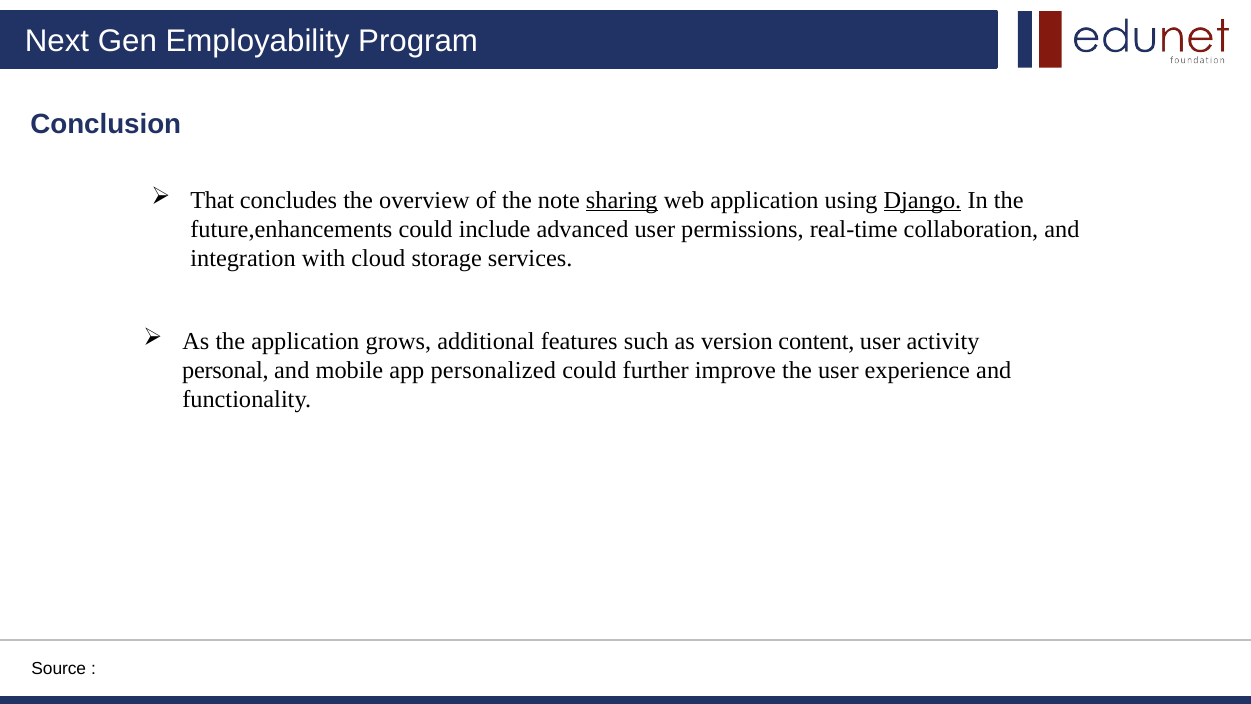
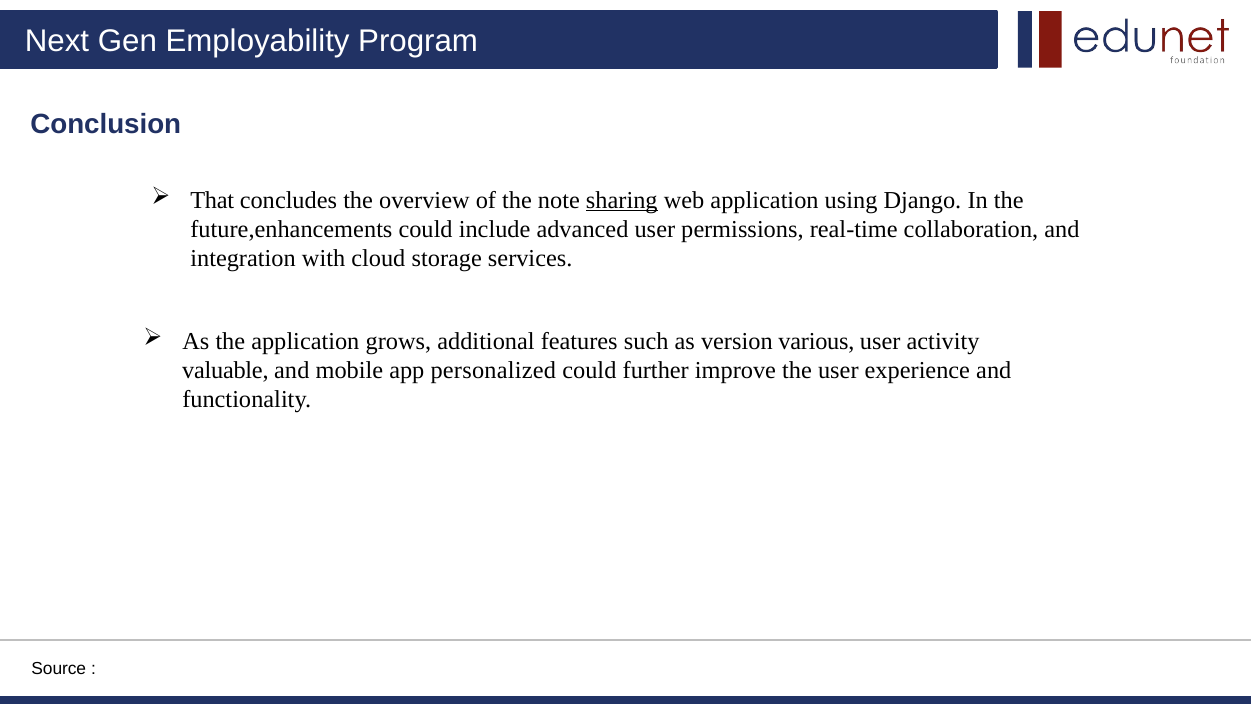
Django underline: present -> none (922, 200)
content: content -> various (816, 341)
personal: personal -> valuable (225, 370)
